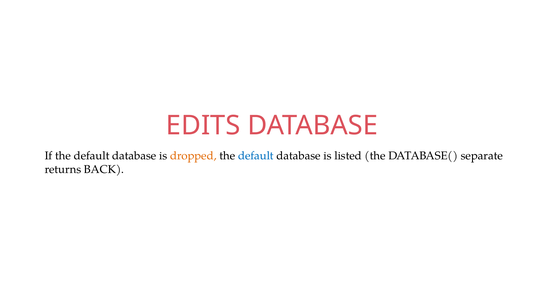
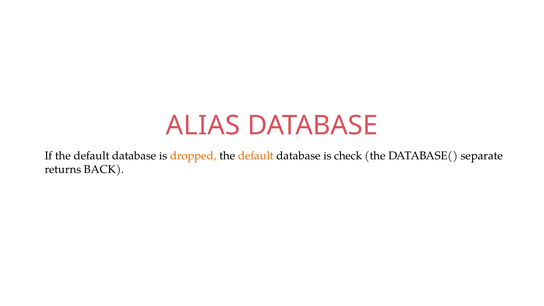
EDITS: EDITS -> ALIAS (203, 126)
default colour: blue -> orange (256, 156)
listed: listed -> check (348, 156)
